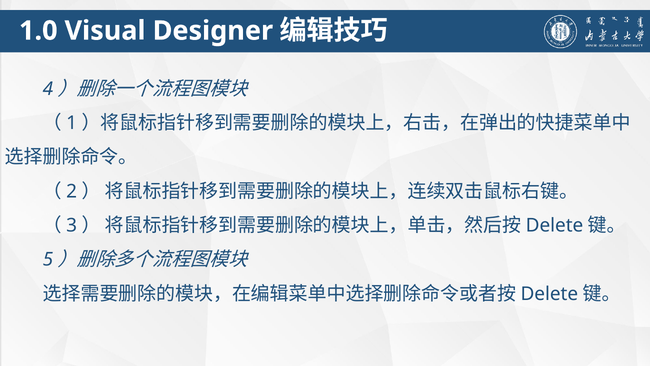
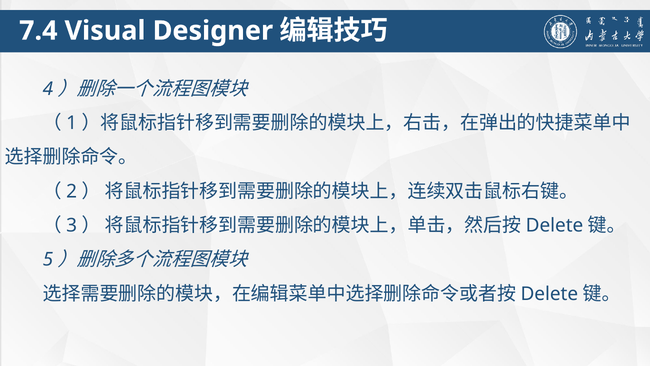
1.0: 1.0 -> 7.4 (38, 31)
